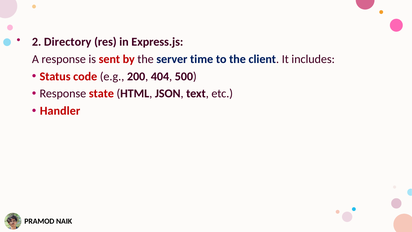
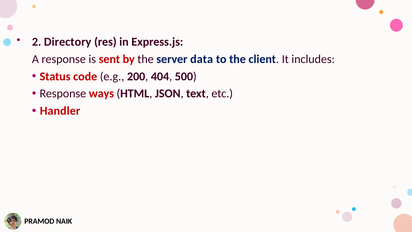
time: time -> data (202, 59)
state: state -> ways (101, 94)
